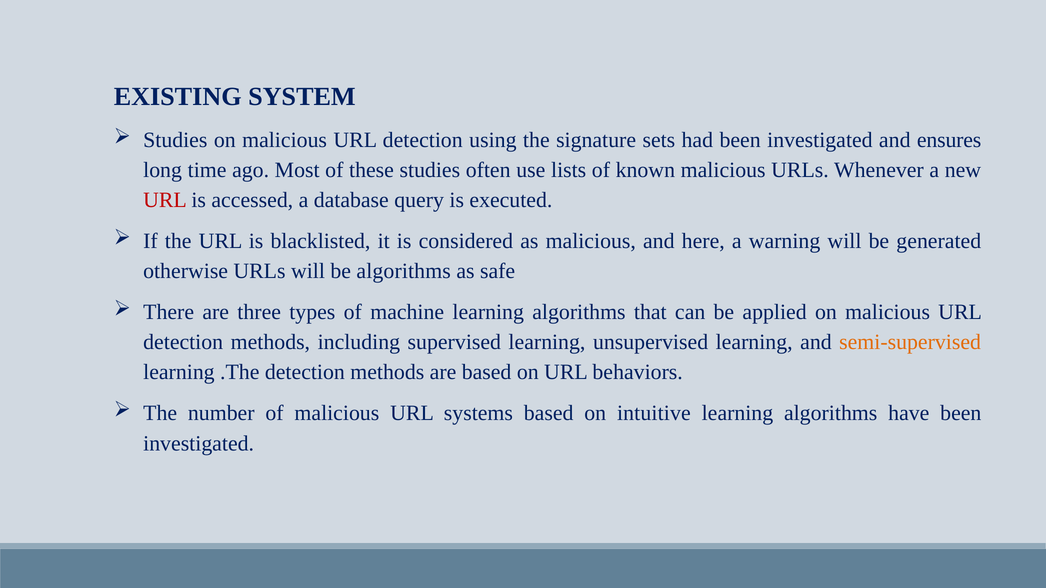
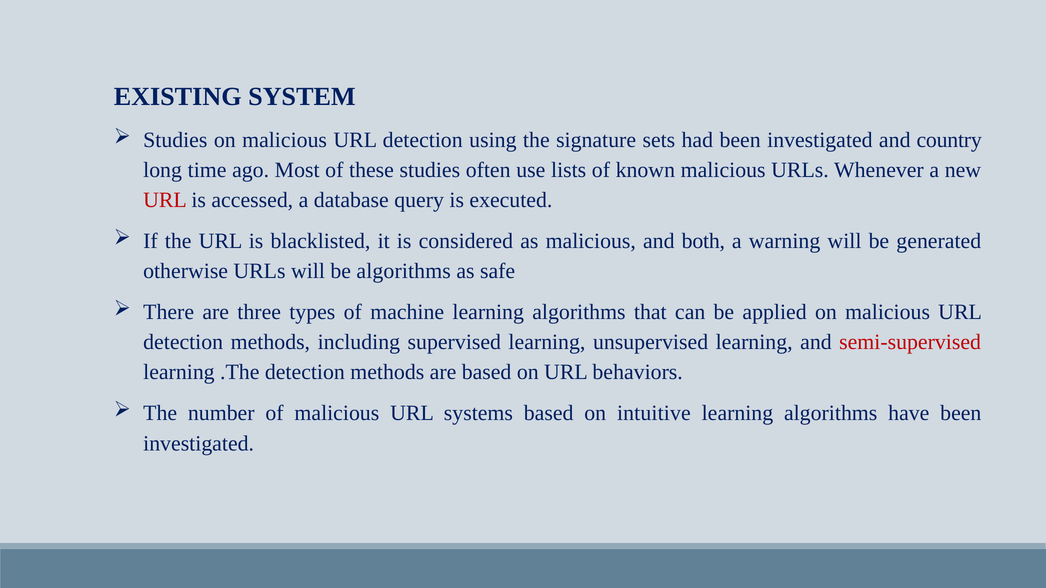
ensures: ensures -> country (949, 140)
here: here -> both (703, 241)
semi-supervised colour: orange -> red (910, 342)
